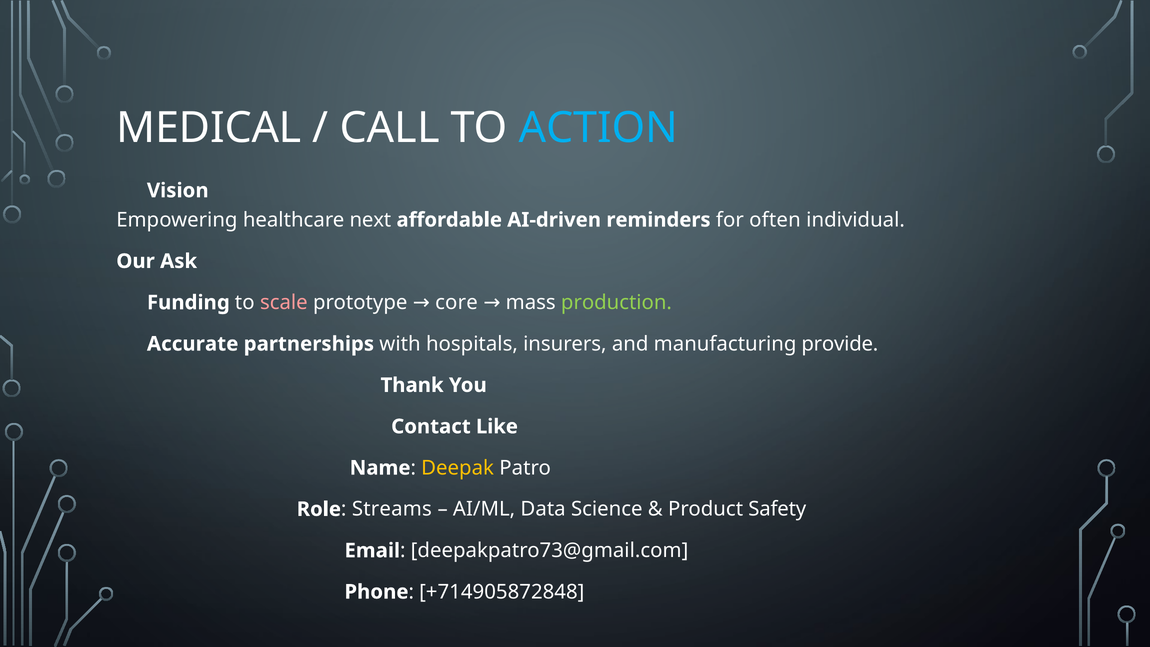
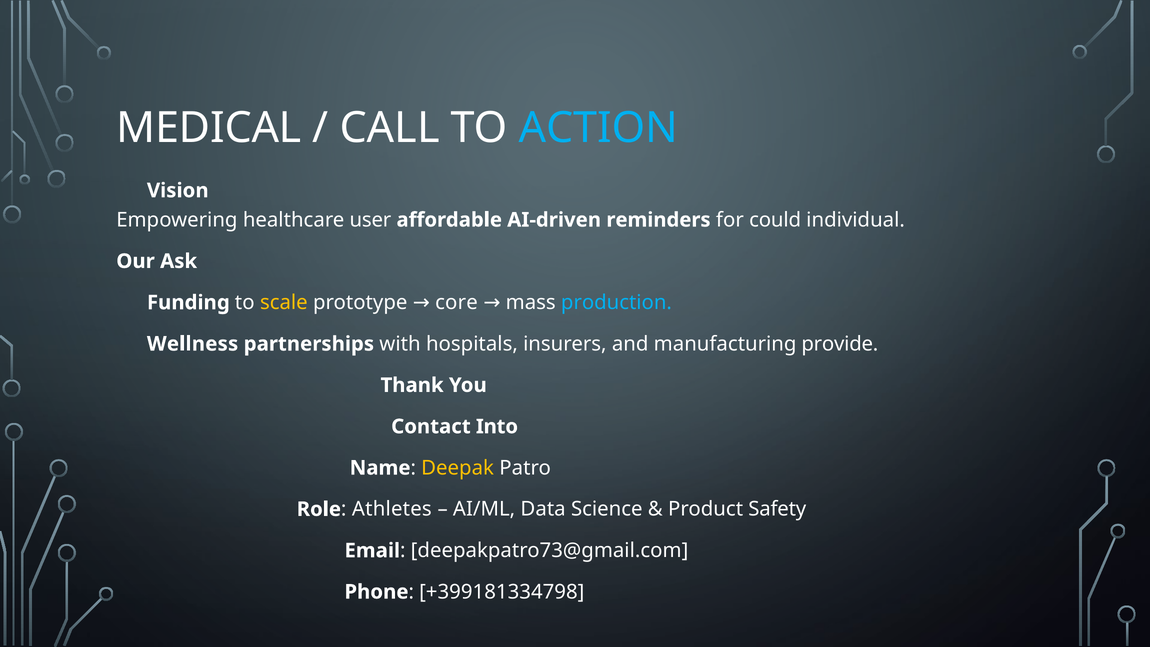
next: next -> user (370, 220)
often: often -> could (775, 220)
scale colour: pink -> yellow (284, 303)
production colour: light green -> light blue (616, 303)
Accurate: Accurate -> Wellness (193, 344)
Like: Like -> Into (497, 426)
Streams: Streams -> Athletes (392, 509)
+714905872848: +714905872848 -> +399181334798 (502, 592)
